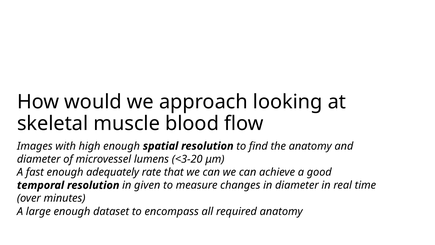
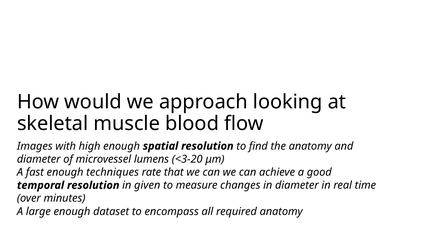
adequately: adequately -> techniques (113, 172)
